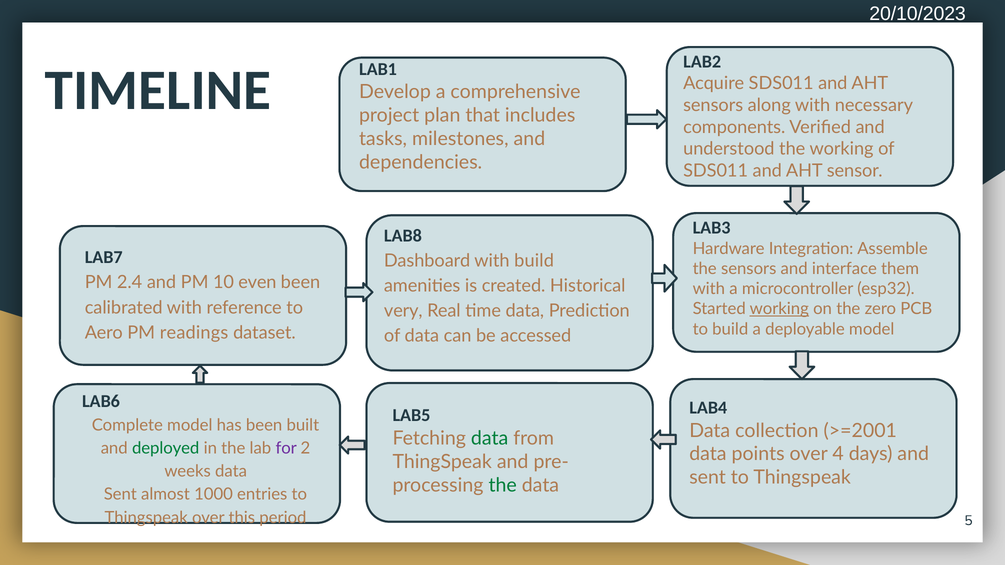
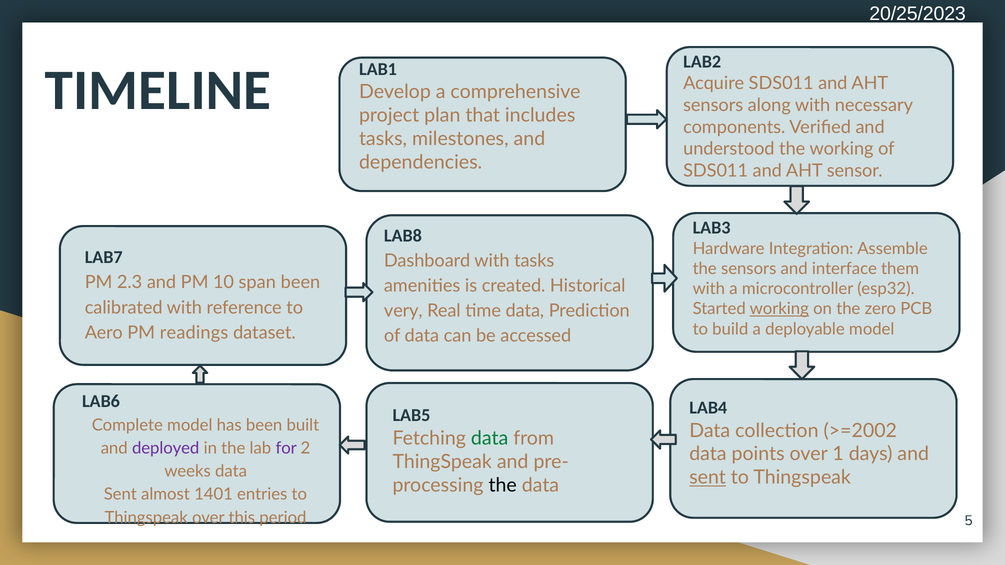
20/10/2023: 20/10/2023 -> 20/25/2023 (918, 14)
with build: build -> tasks (534, 261)
2.4: 2.4 -> 2.3 (130, 283)
even: even -> span (257, 283)
>=2001: >=2001 -> >=2002 (860, 431)
deployed colour: green -> purple (166, 449)
4: 4 -> 1 (838, 454)
sent underline: none -> present (708, 478)
the colour: green -> black (503, 485)
1000: 1000 -> 1401 (214, 495)
